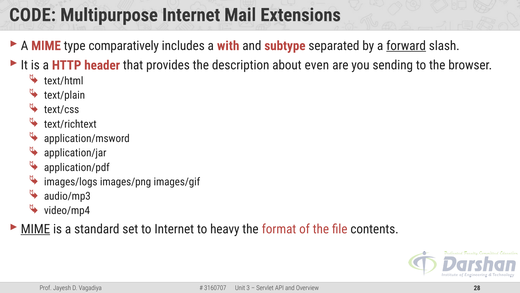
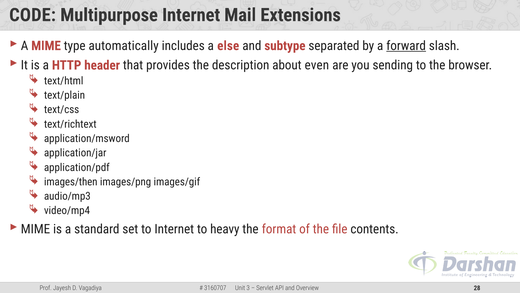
comparatively: comparatively -> automatically (124, 46)
with: with -> else (228, 46)
images/logs: images/logs -> images/then (71, 182)
MIME underline: present -> none (35, 229)
